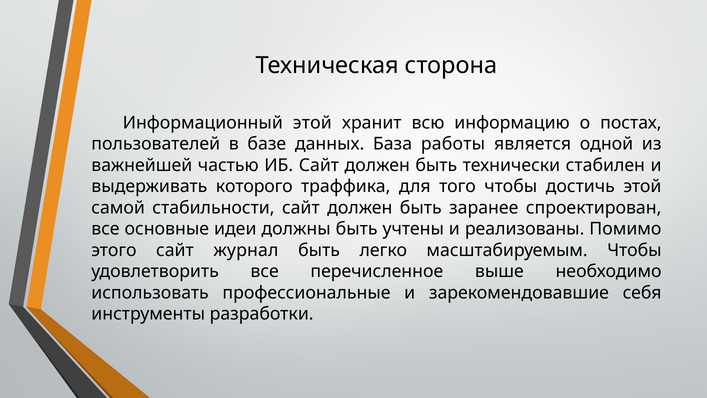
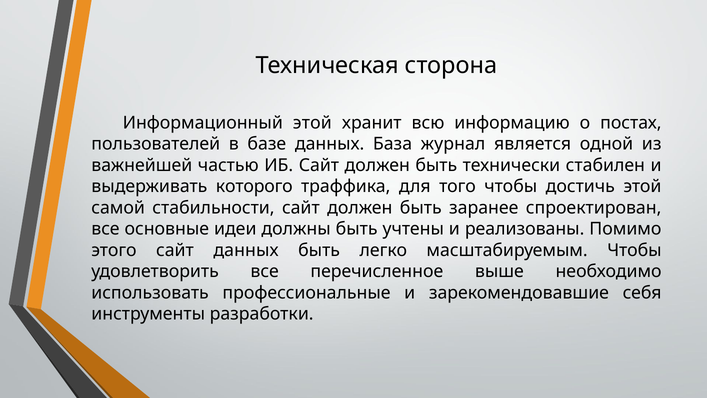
работы: работы -> журнал (453, 144)
сайт журнал: журнал -> данных (246, 250)
